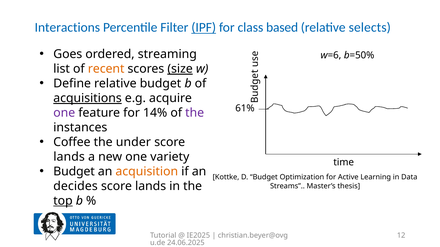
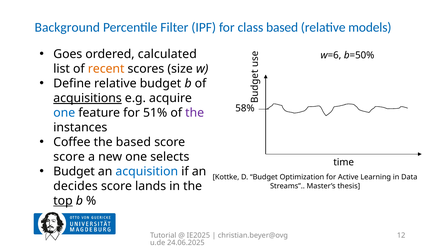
Interactions: Interactions -> Background (67, 28)
IPF underline: present -> none (204, 28)
selects: selects -> models (370, 28)
streaming: streaming -> calculated (167, 54)
size underline: present -> none (180, 69)
61%: 61% -> 58% (245, 108)
one colour: purple -> blue (64, 113)
14%: 14% -> 51% (155, 113)
the under: under -> based (133, 142)
lands: lands -> score (69, 157)
variety: variety -> selects (170, 157)
acquisition colour: orange -> blue (147, 172)
